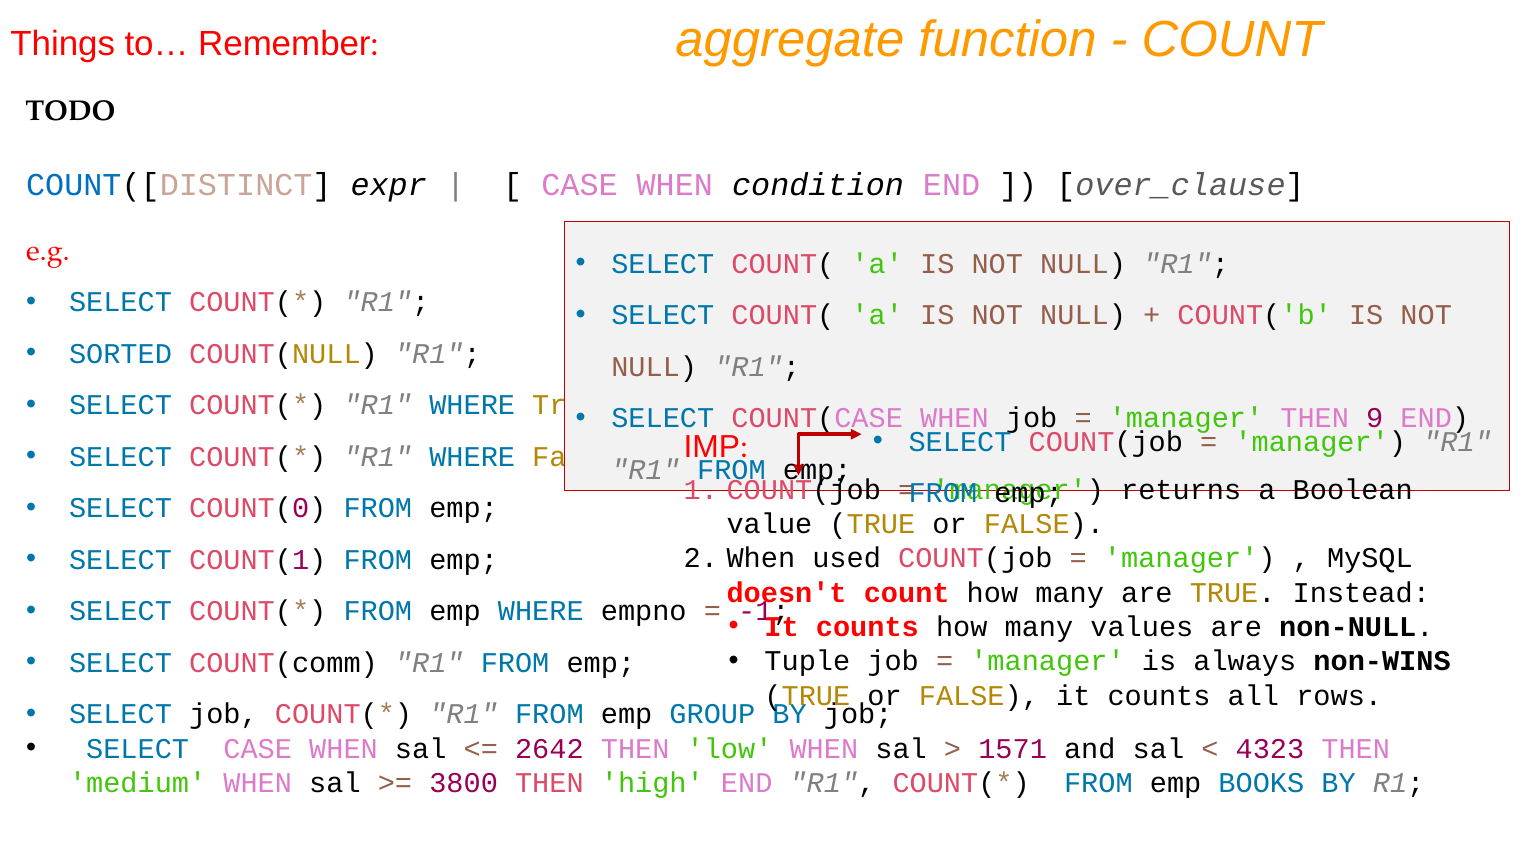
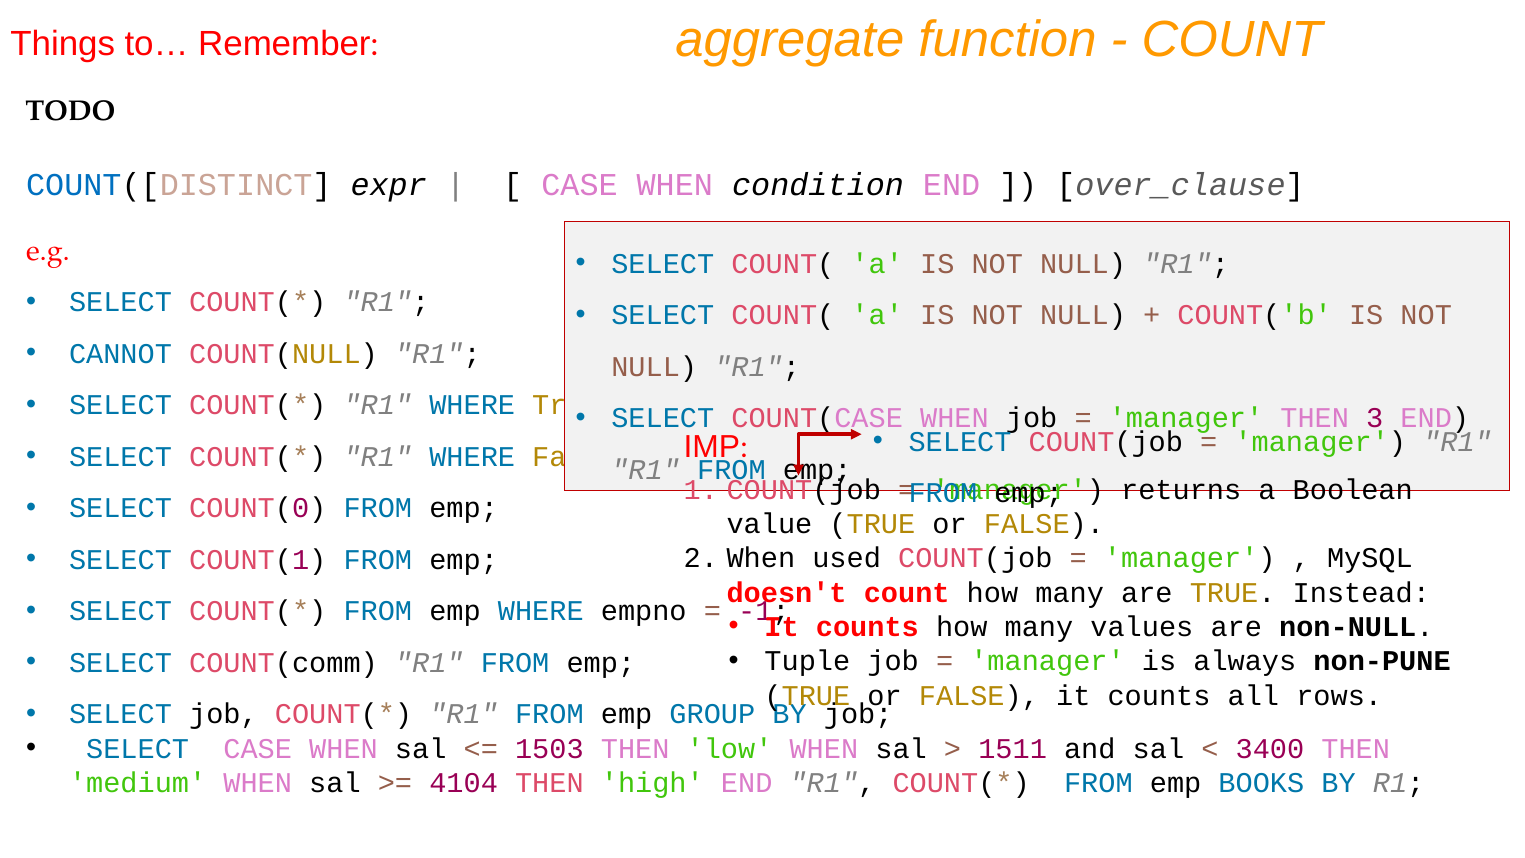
SORTED: SORTED -> CANNOT (120, 354)
9: 9 -> 3 (1375, 418)
non-WINS: non-WINS -> non-PUNE (1382, 661)
2642: 2642 -> 1503 (549, 748)
1571: 1571 -> 1511 (1013, 748)
4323: 4323 -> 3400 (1270, 748)
3800: 3800 -> 4104 (464, 783)
